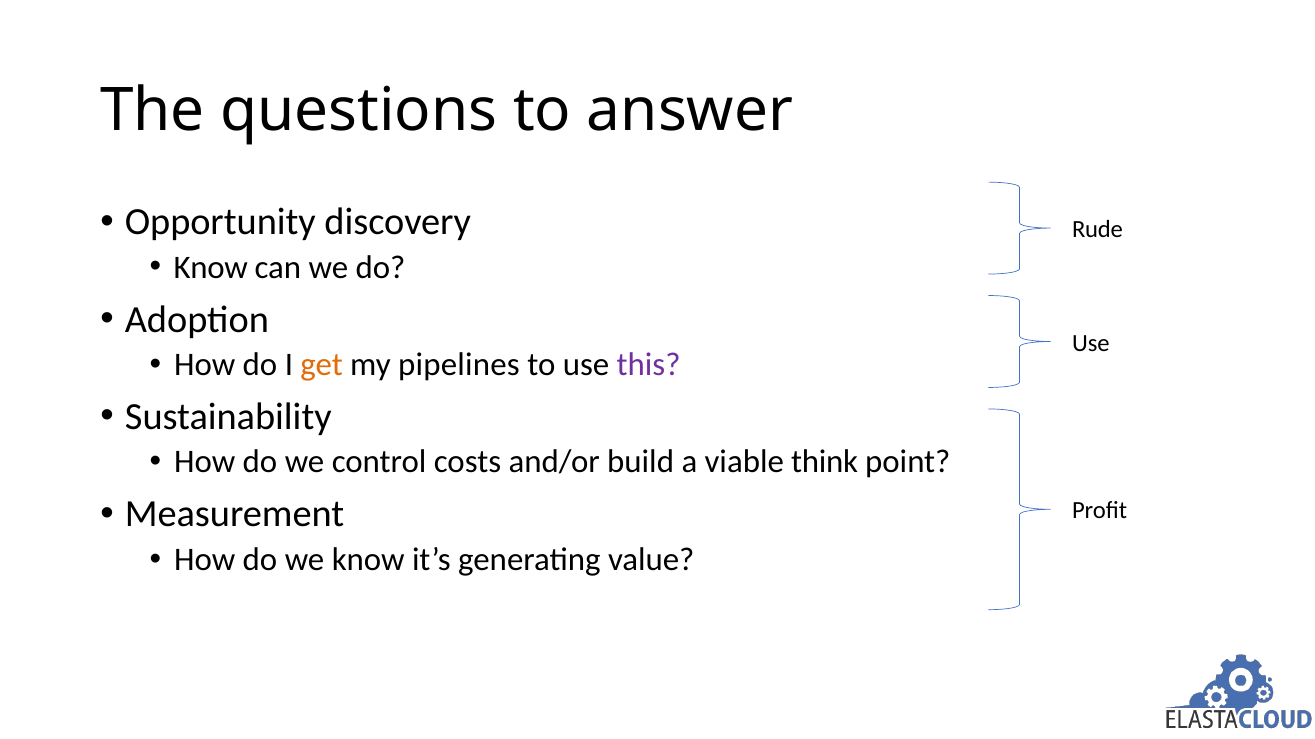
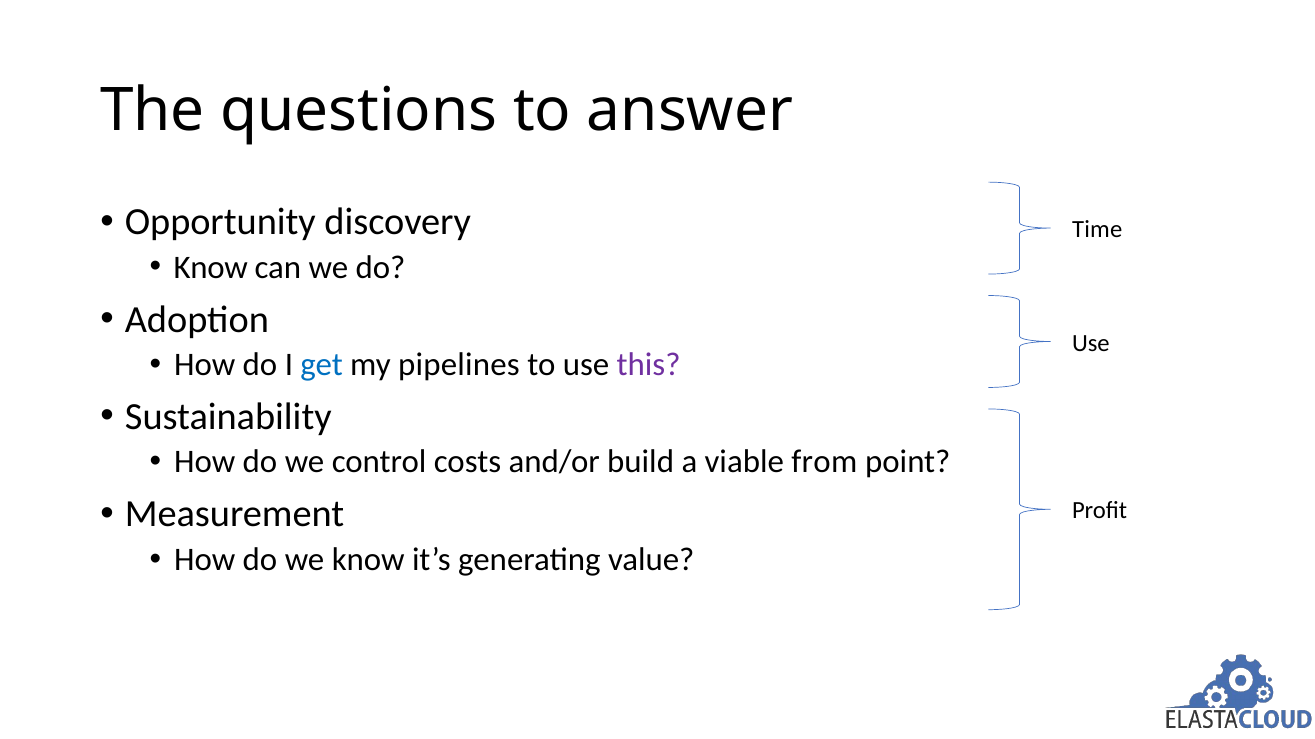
Rude: Rude -> Time (1097, 230)
get colour: orange -> blue (322, 365)
think: think -> from (824, 463)
